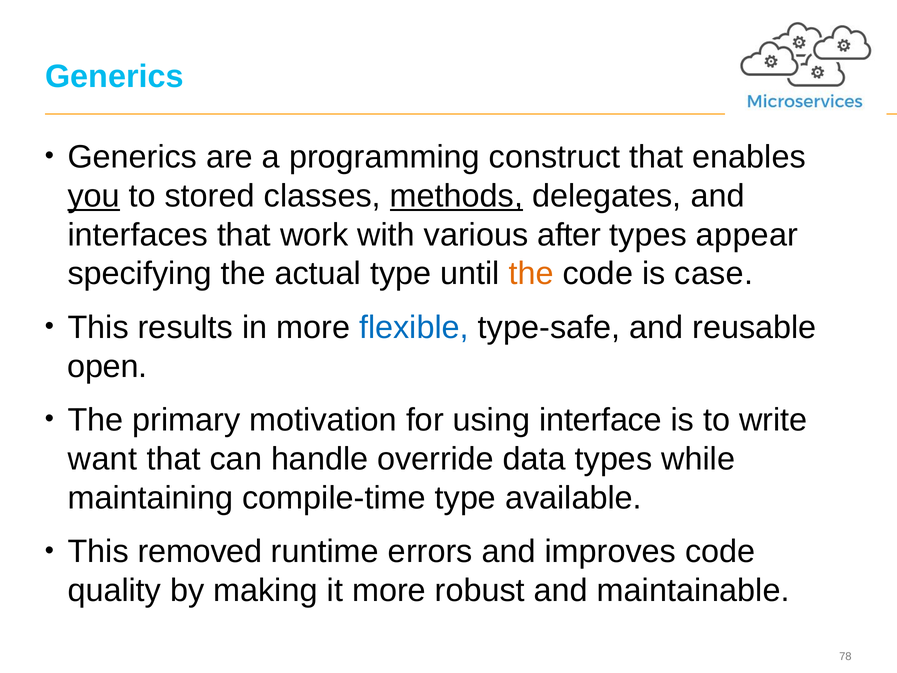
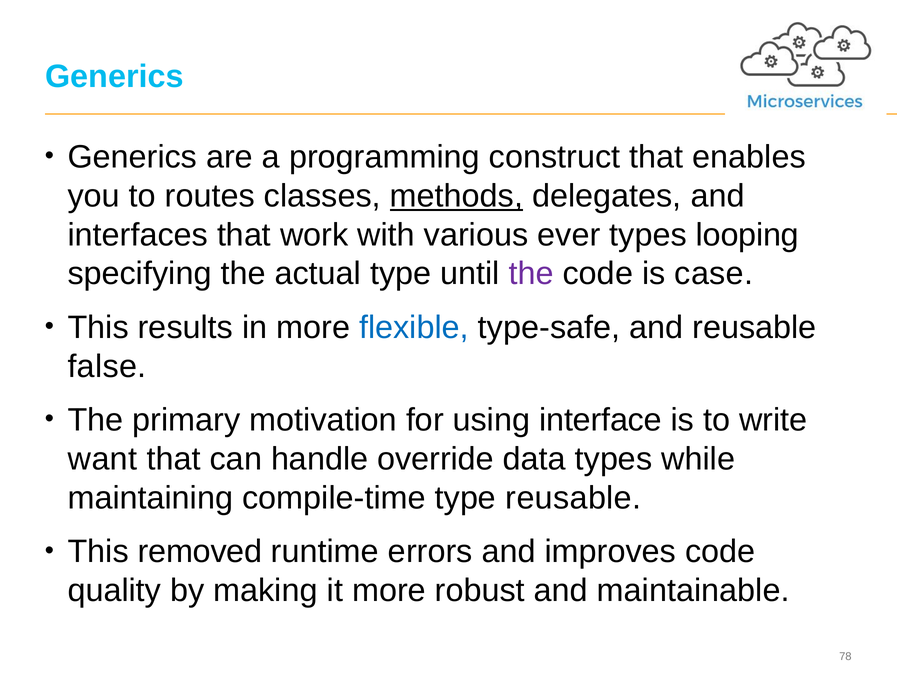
you underline: present -> none (94, 196)
stored: stored -> routes (210, 196)
after: after -> ever (569, 235)
appear: appear -> looping (747, 235)
the colour: orange -> purple (531, 274)
open: open -> false (107, 366)
type available: available -> reusable (573, 498)
